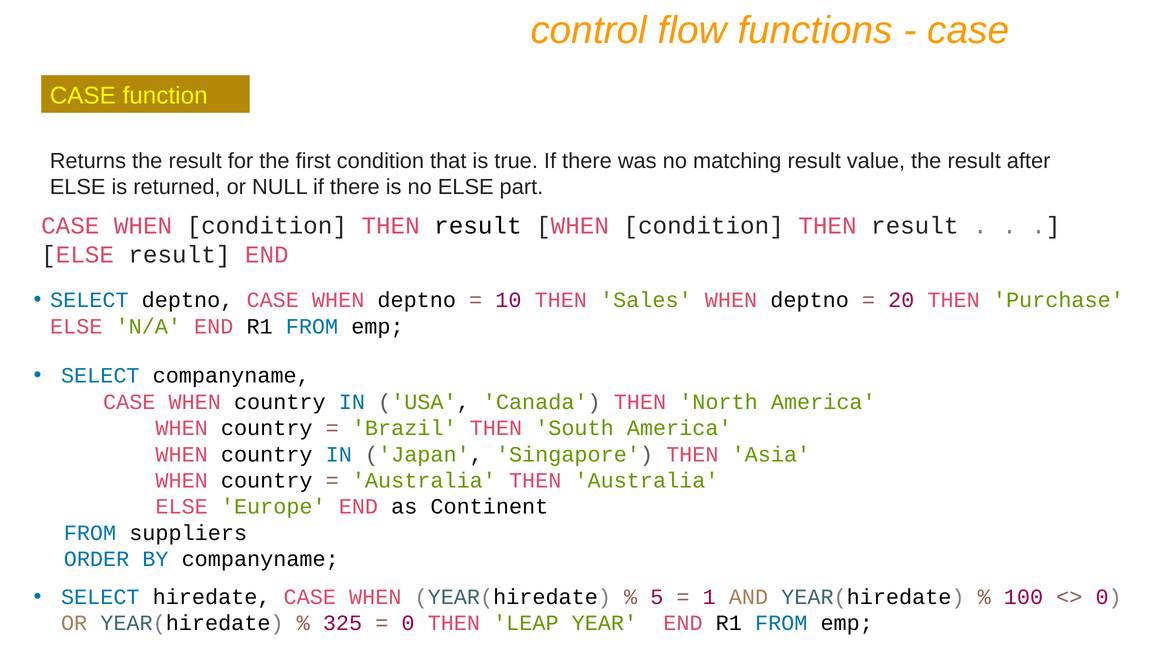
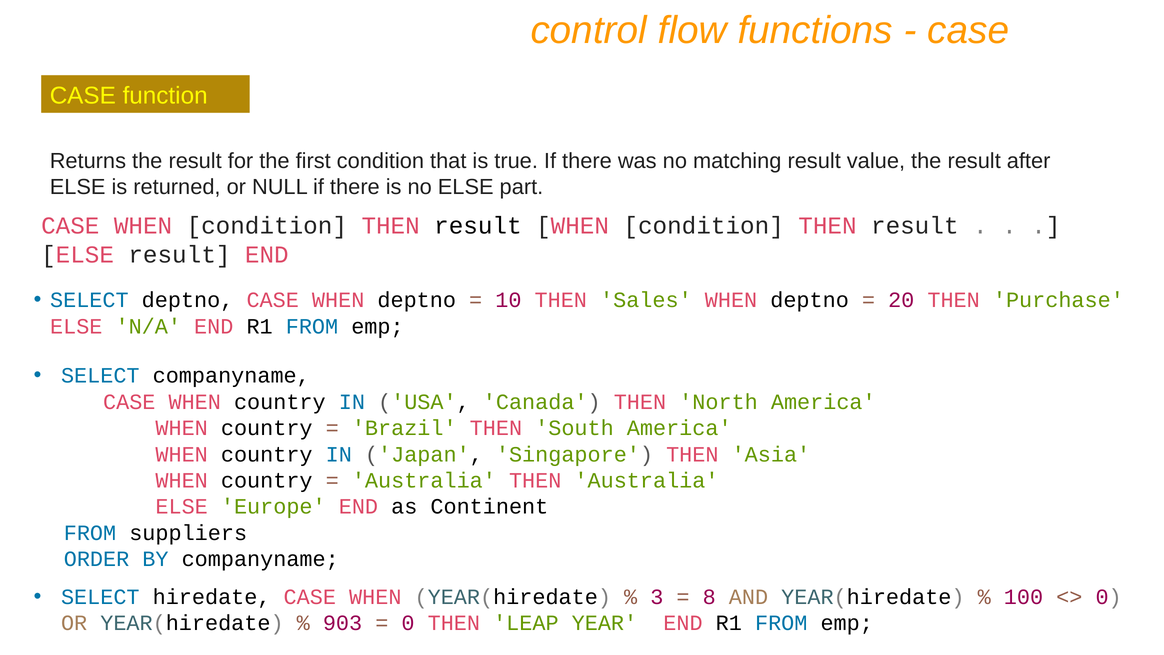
5: 5 -> 3 (657, 597)
1: 1 -> 8 (709, 597)
325: 325 -> 903 (343, 623)
